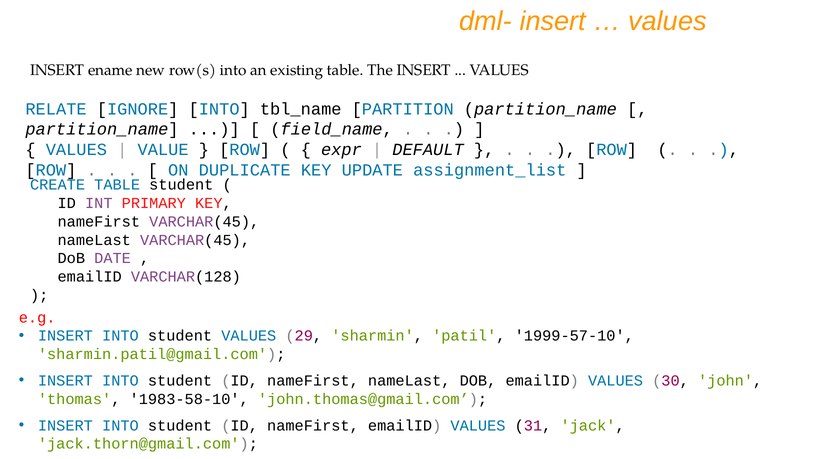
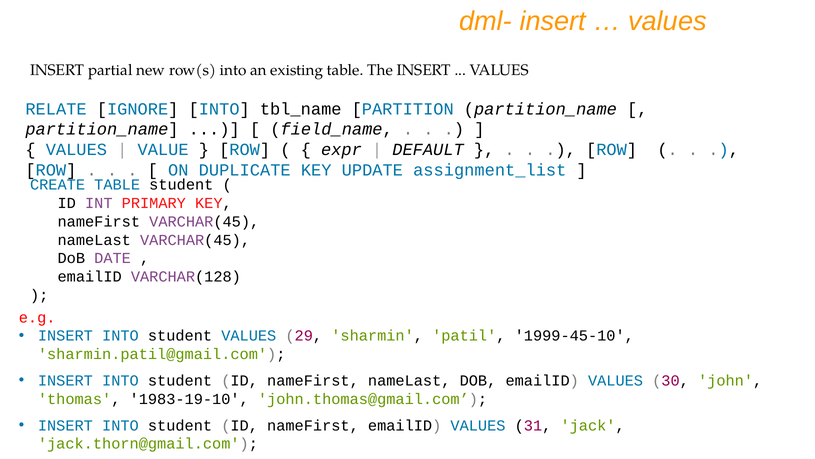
ename: ename -> partial (110, 70)
1999-57-10: 1999-57-10 -> 1999-45-10 (574, 335)
1983-58-10: 1983-58-10 -> 1983-19-10 (189, 399)
